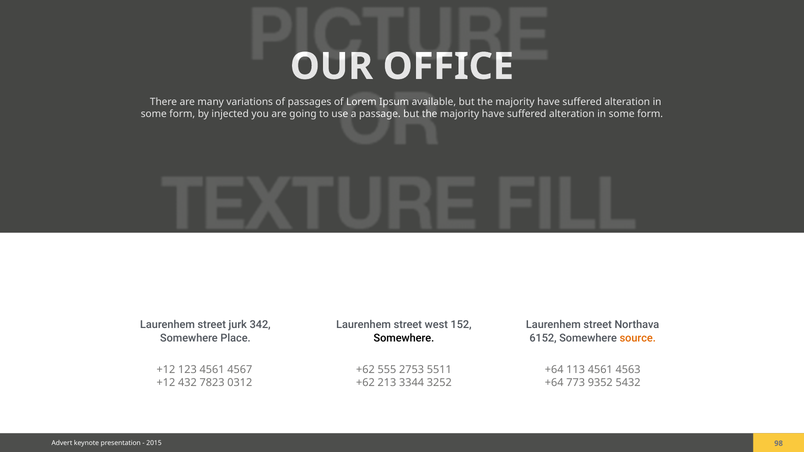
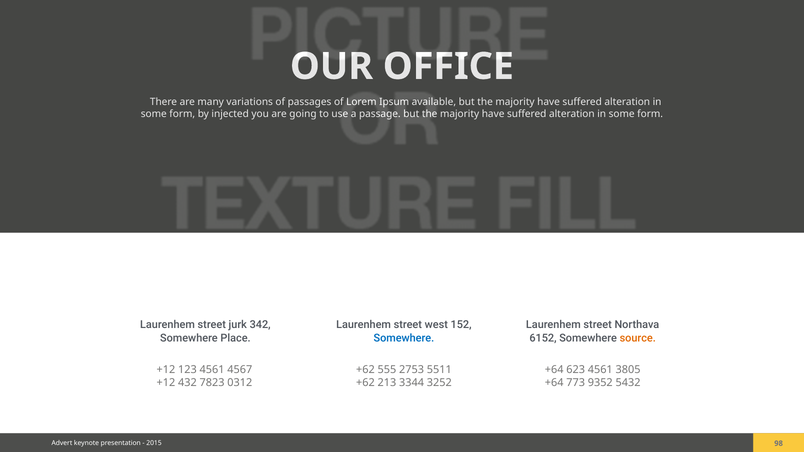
Somewhere colour: black -> blue (404, 338)
113: 113 -> 623 (576, 370)
4563: 4563 -> 3805 (628, 370)
